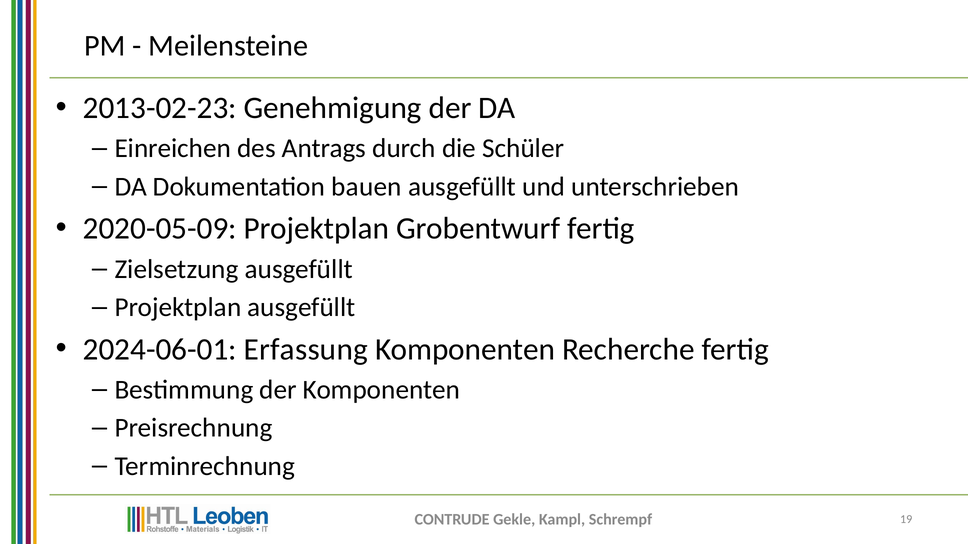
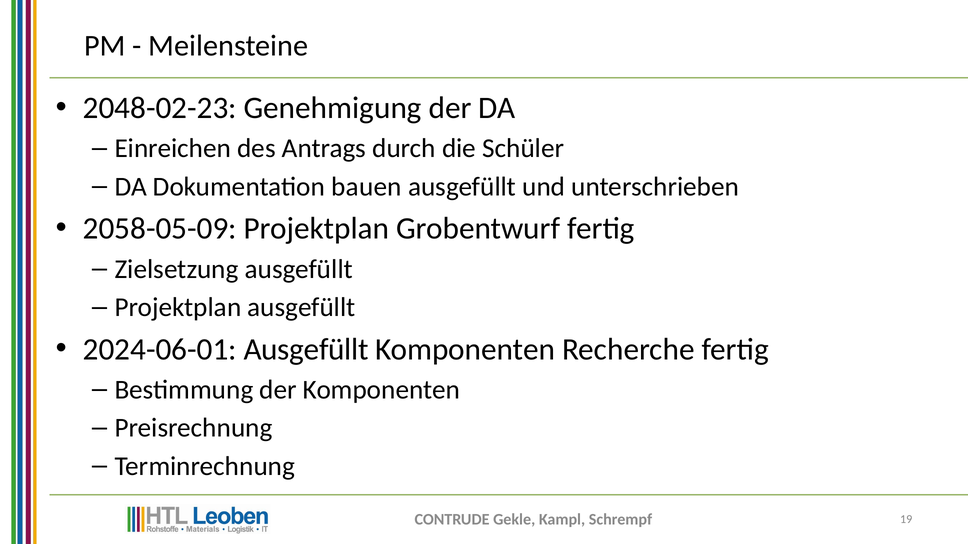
2013-02-23: 2013-02-23 -> 2048-02-23 (160, 108)
2020-05-09: 2020-05-09 -> 2058-05-09 (160, 229)
2024-06-01 Erfassung: Erfassung -> Ausgefüllt (306, 350)
